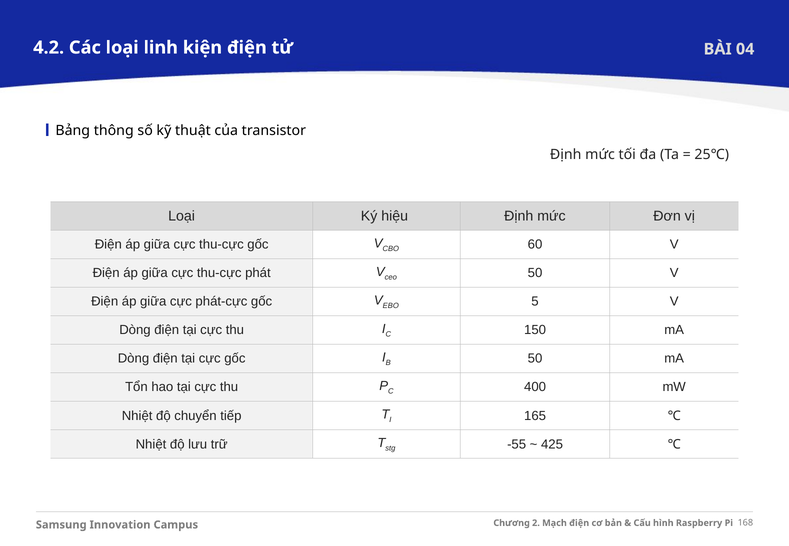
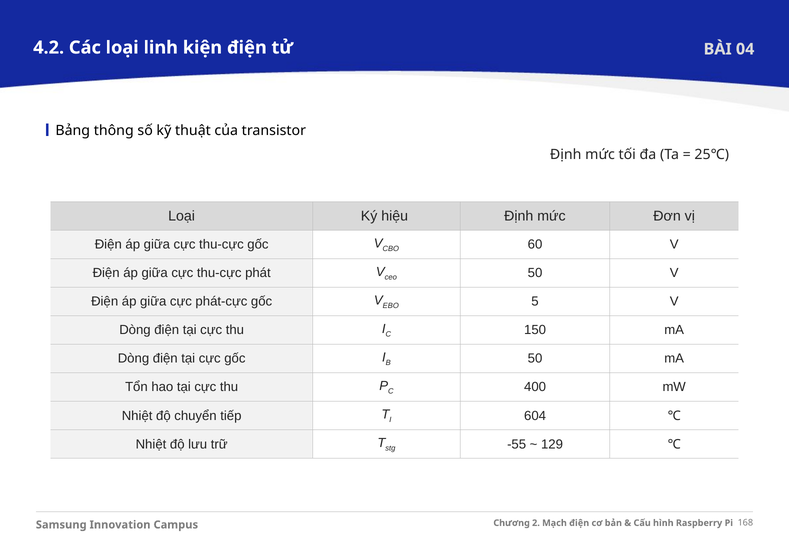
165: 165 -> 604 (535, 416)
425: 425 -> 129 (552, 445)
